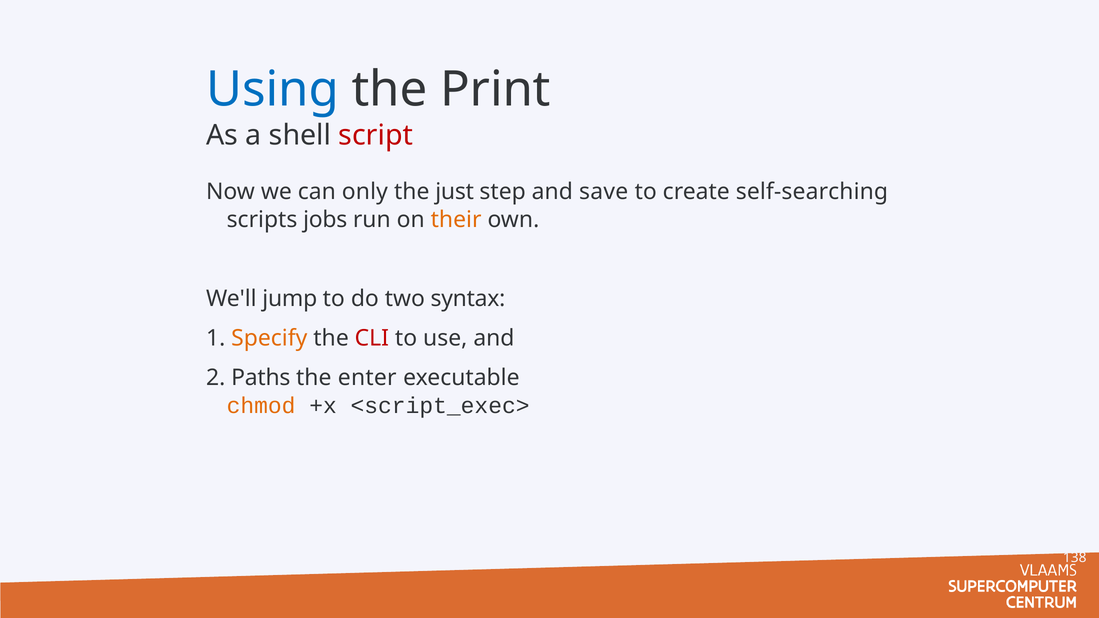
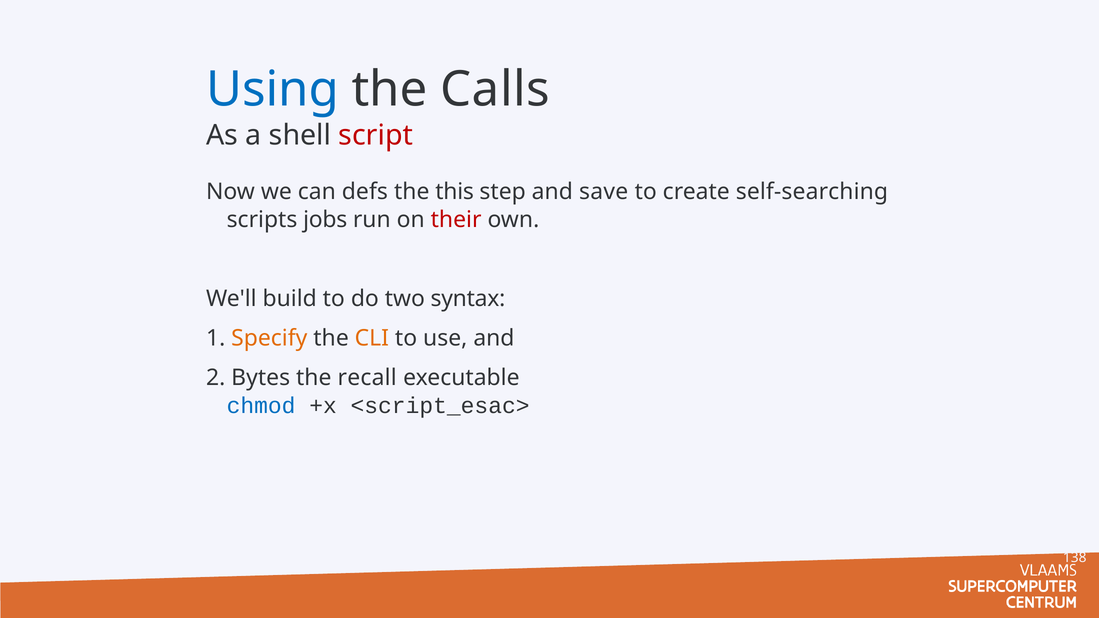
Print: Print -> Calls (495, 90)
only: only -> defs (365, 192)
just: just -> this (455, 192)
their colour: orange -> red (456, 220)
jump: jump -> build (290, 299)
CLI colour: red -> orange (372, 338)
Paths: Paths -> Bytes (261, 378)
enter: enter -> recall (367, 378)
chmod colour: orange -> blue (261, 406)
<script_exec>: <script_exec> -> <script_esac> (440, 406)
